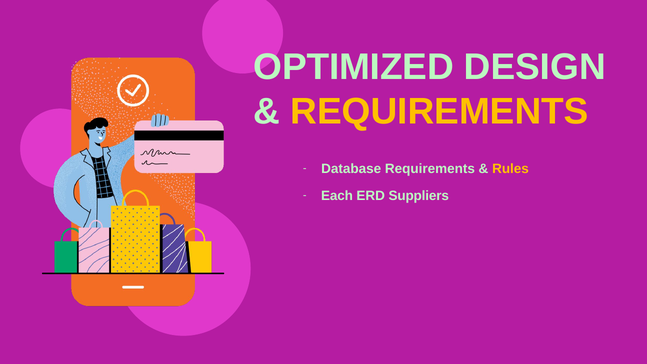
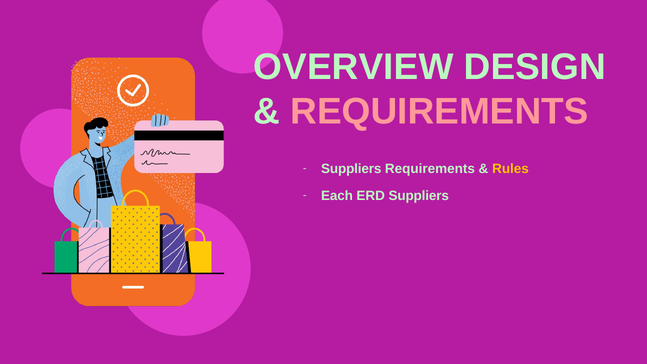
OPTIMIZED: OPTIMIZED -> OVERVIEW (353, 67)
REQUIREMENTS colour: yellow -> pink (440, 111)
Database: Database -> Suppliers (351, 169)
